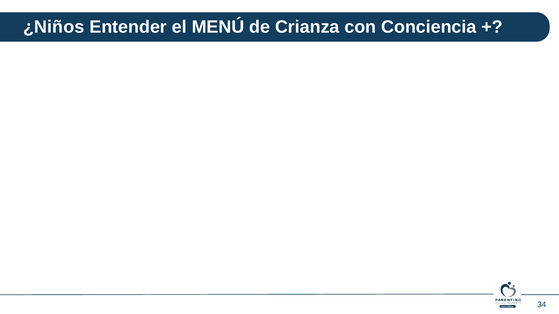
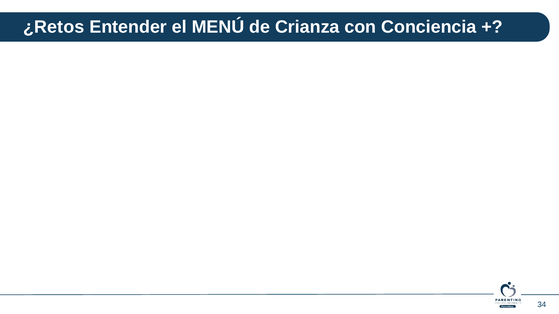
¿Niños: ¿Niños -> ¿Retos (54, 27)
